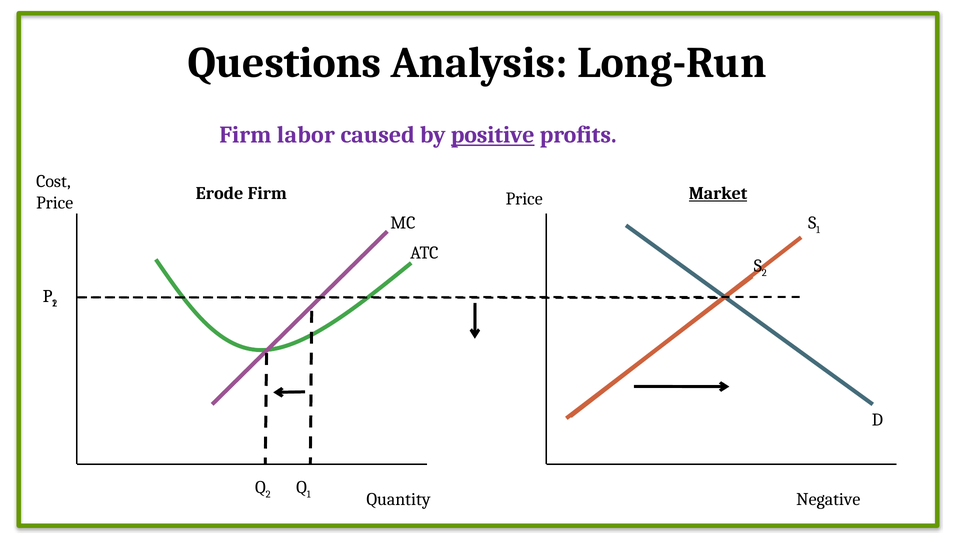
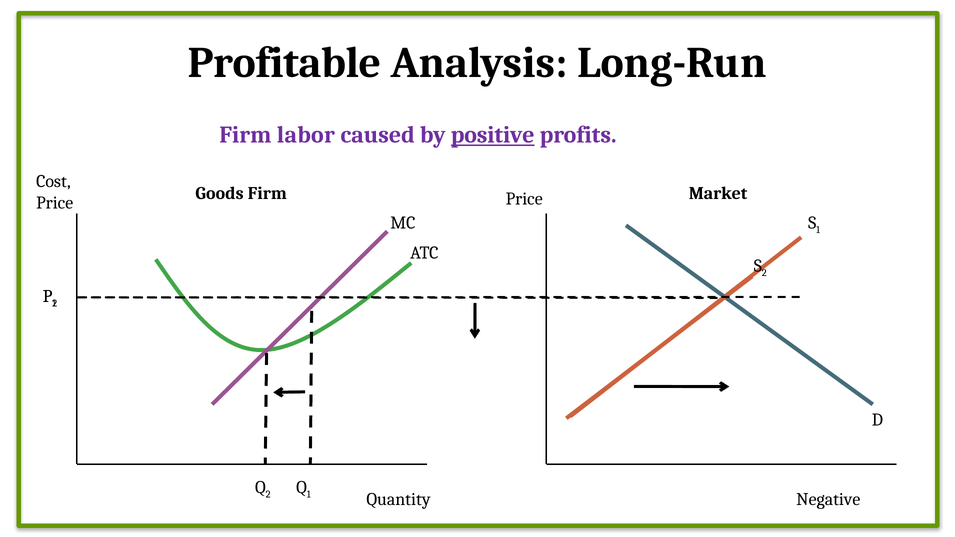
Questions: Questions -> Profitable (285, 63)
Erode: Erode -> Goods (220, 193)
Market underline: present -> none (718, 193)
